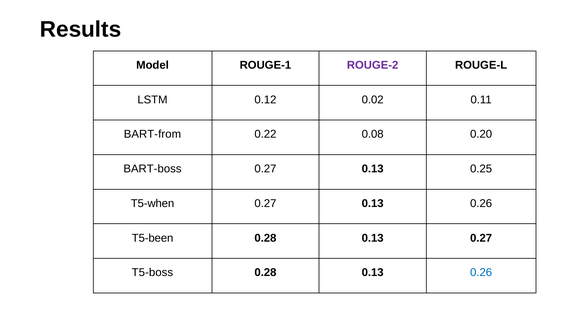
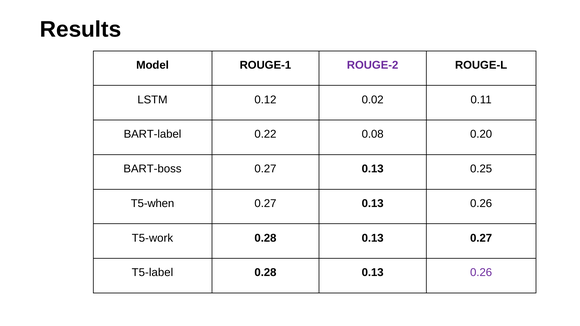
BART-from: BART-from -> BART-label (152, 134)
T5-been: T5-been -> T5-work (152, 238)
T5-boss: T5-boss -> T5-label (152, 273)
0.26 colour: blue -> purple (481, 273)
